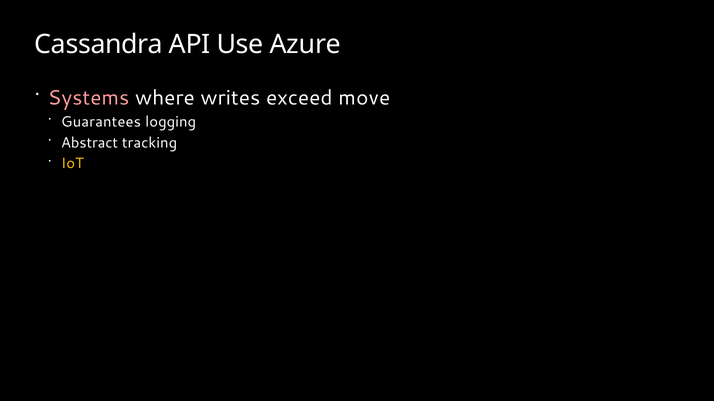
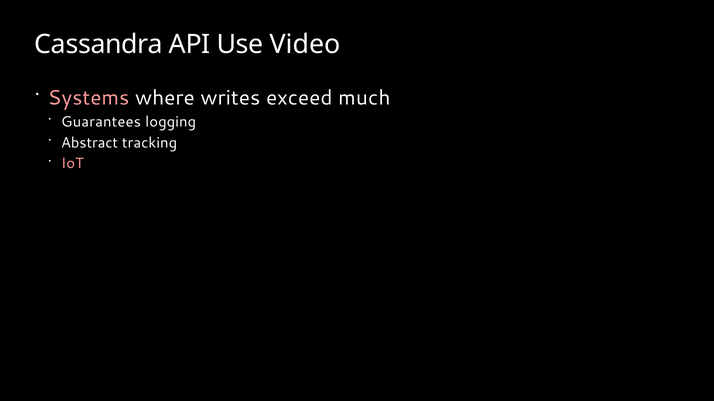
Azure: Azure -> Video (305, 45)
move: move -> much (364, 98)
IoT colour: yellow -> pink (72, 164)
